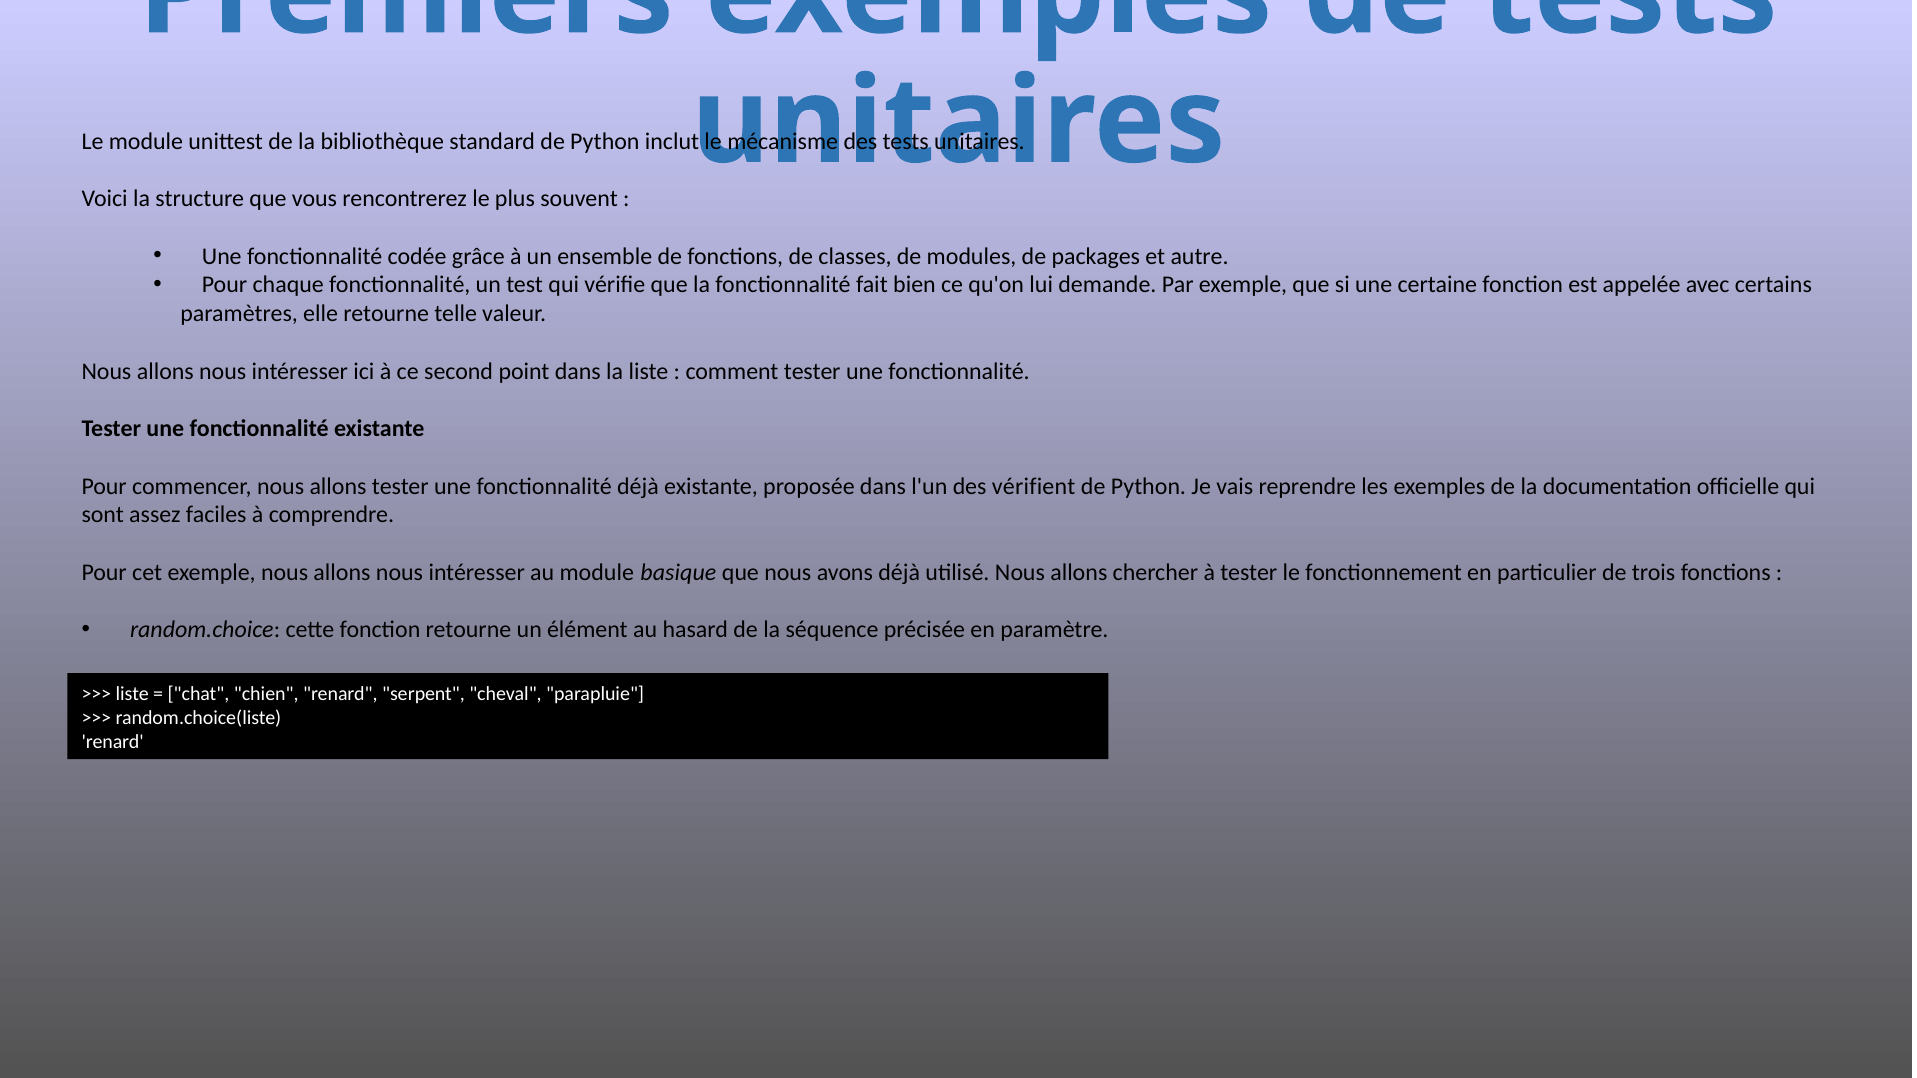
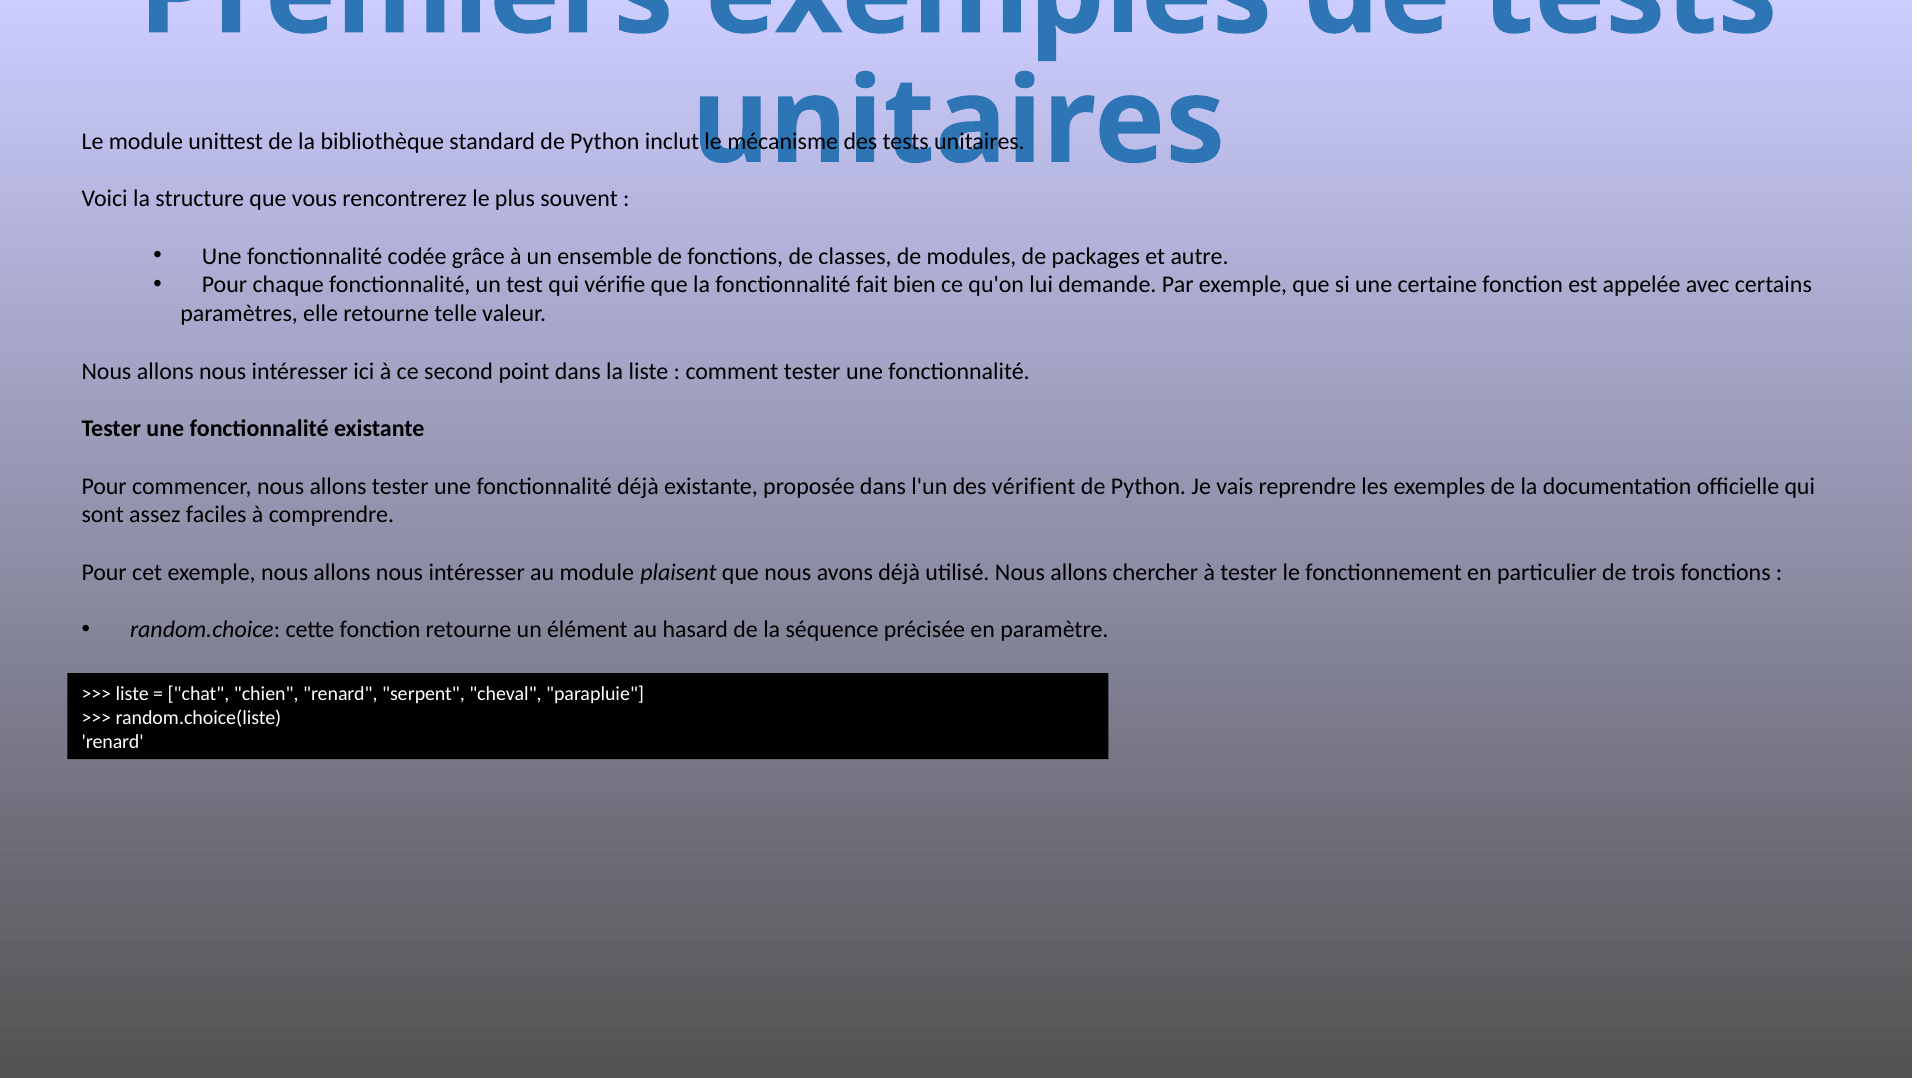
basique: basique -> plaisent (678, 573)
